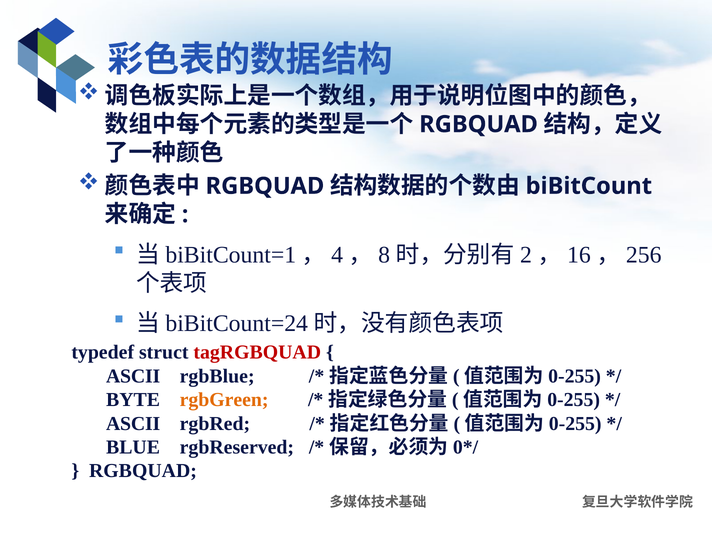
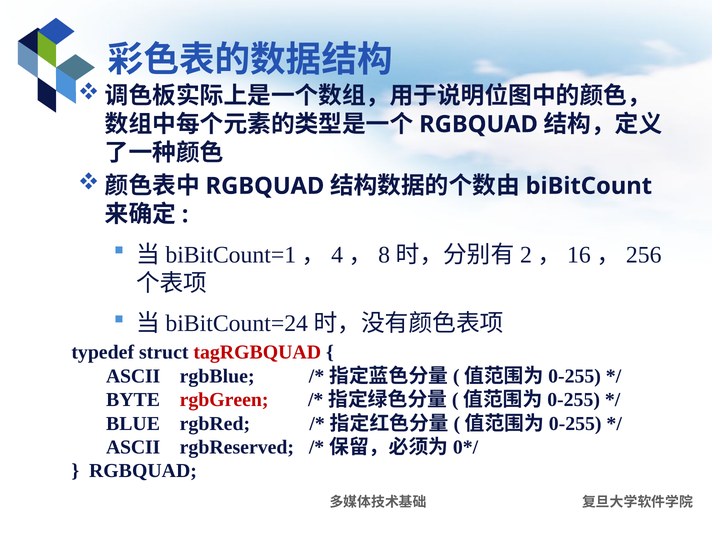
rgbGreen colour: orange -> red (224, 400)
ASCII: ASCII -> BLUE (133, 423)
BLUE: BLUE -> ASCII (133, 447)
